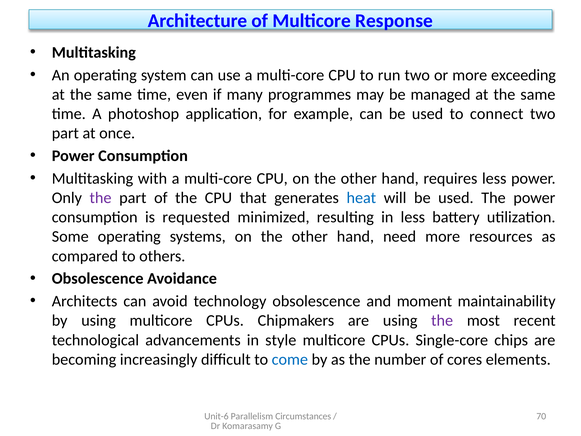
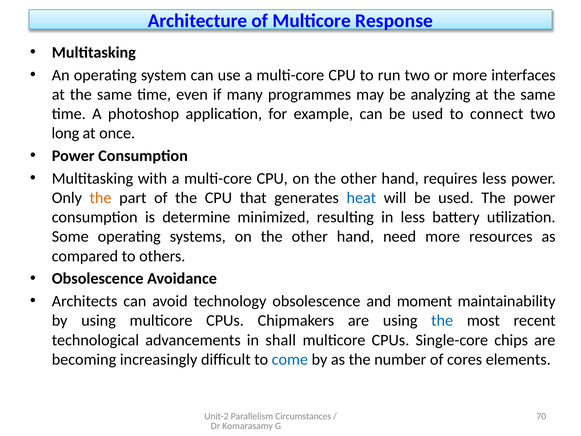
exceeding: exceeding -> interfaces (523, 75)
managed: managed -> analyzing (441, 94)
part: part -> long (65, 133)
the colour: purple -> orange (101, 198)
requested: requested -> determine (196, 217)
the colour: purple -> blue (442, 320)
style: style -> shall (281, 340)
Unit-6: Unit-6 -> Unit-2 (216, 416)
